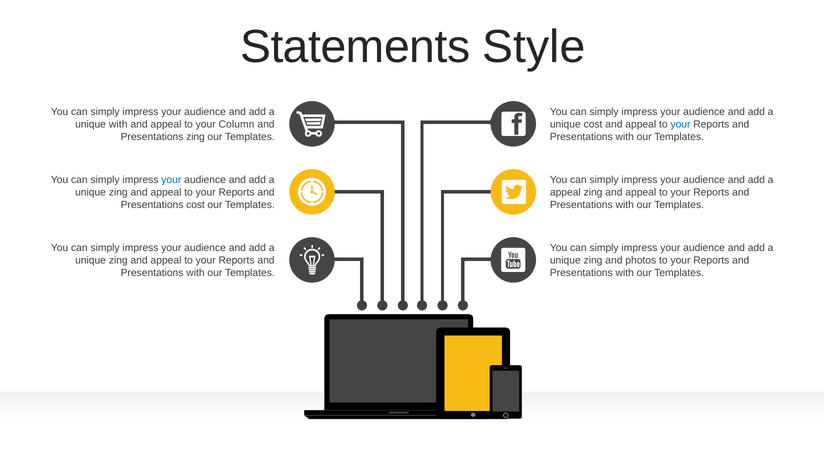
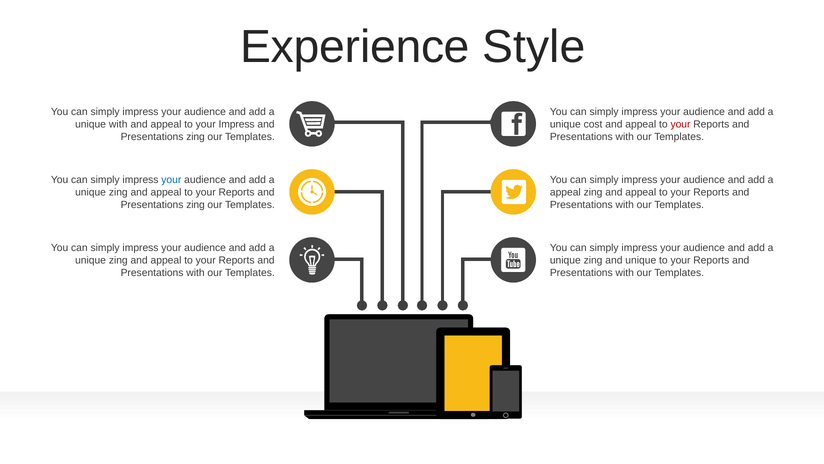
Statements: Statements -> Experience (355, 47)
your Column: Column -> Impress (237, 124)
your colour: blue -> red (681, 124)
cost: cost -> zing (196, 204)
and photos: photos -> unique (641, 260)
